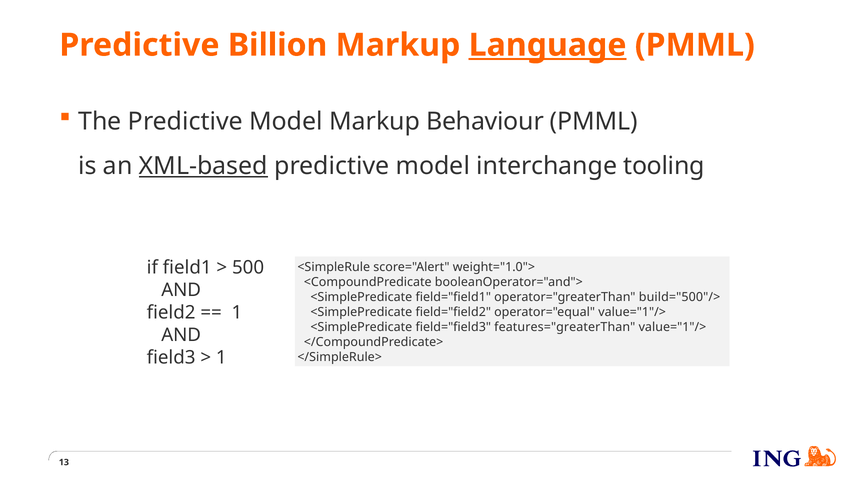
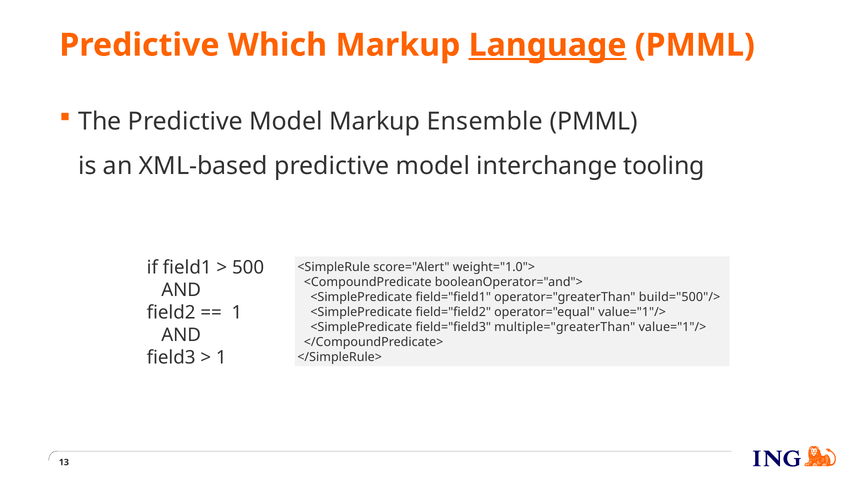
Billion: Billion -> Which (277, 45)
Behaviour: Behaviour -> Ensemble (485, 121)
XML-based underline: present -> none (203, 166)
features="greaterThan: features="greaterThan -> multiple="greaterThan (565, 328)
